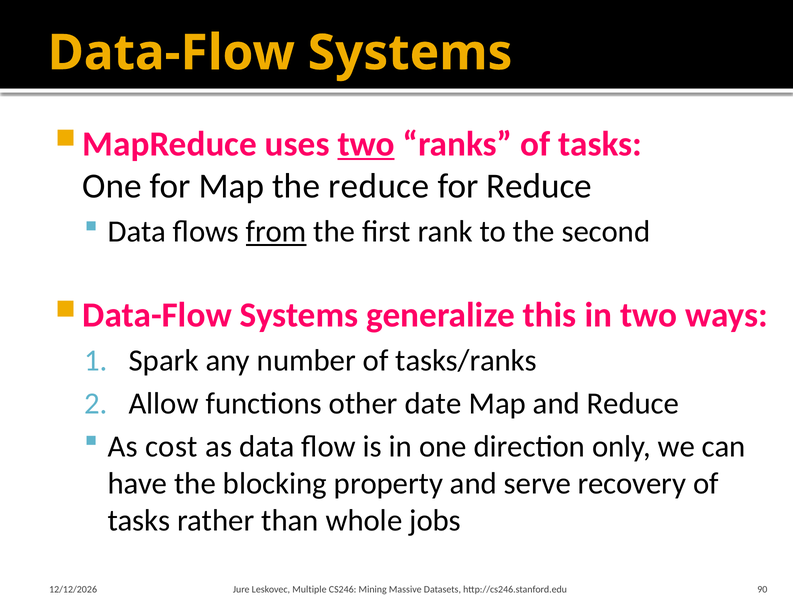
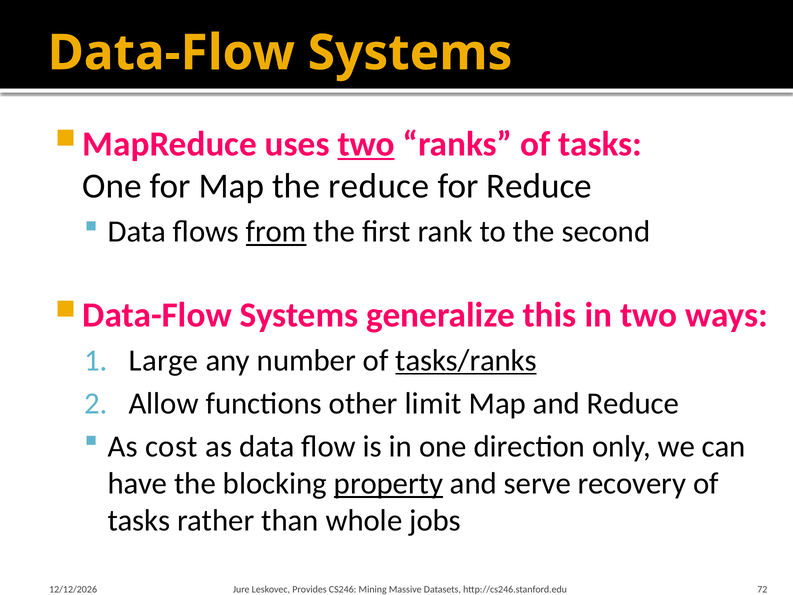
Spark: Spark -> Large (163, 360)
tasks/ranks underline: none -> present (466, 360)
date: date -> limit (433, 403)
property underline: none -> present (388, 483)
Multiple: Multiple -> Provides (310, 589)
90: 90 -> 72 (762, 589)
